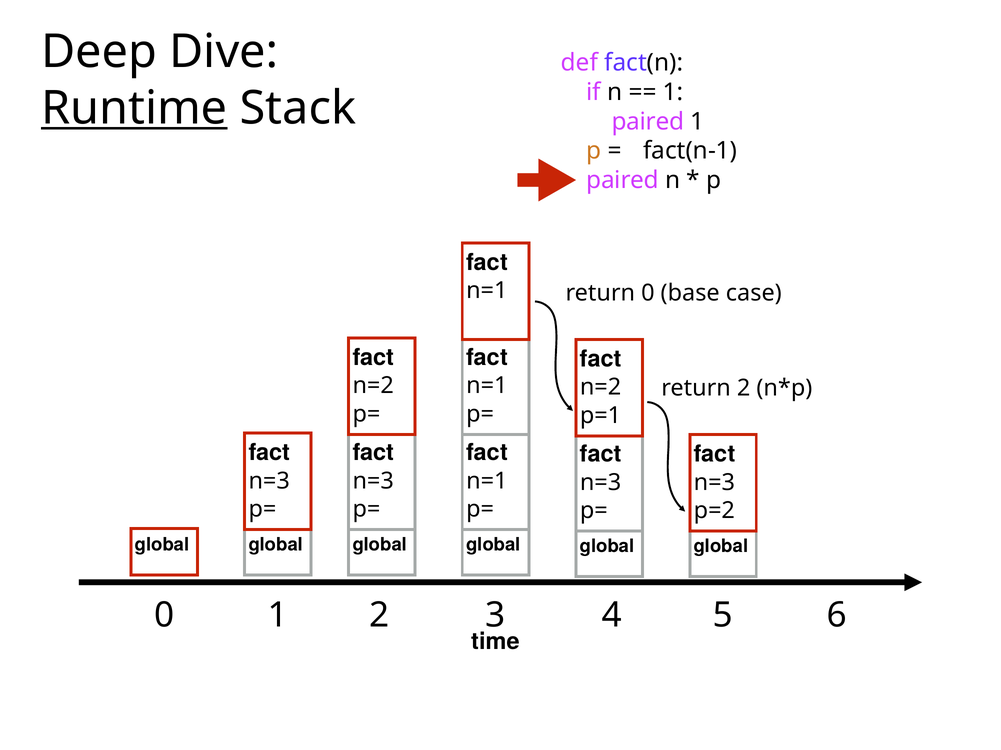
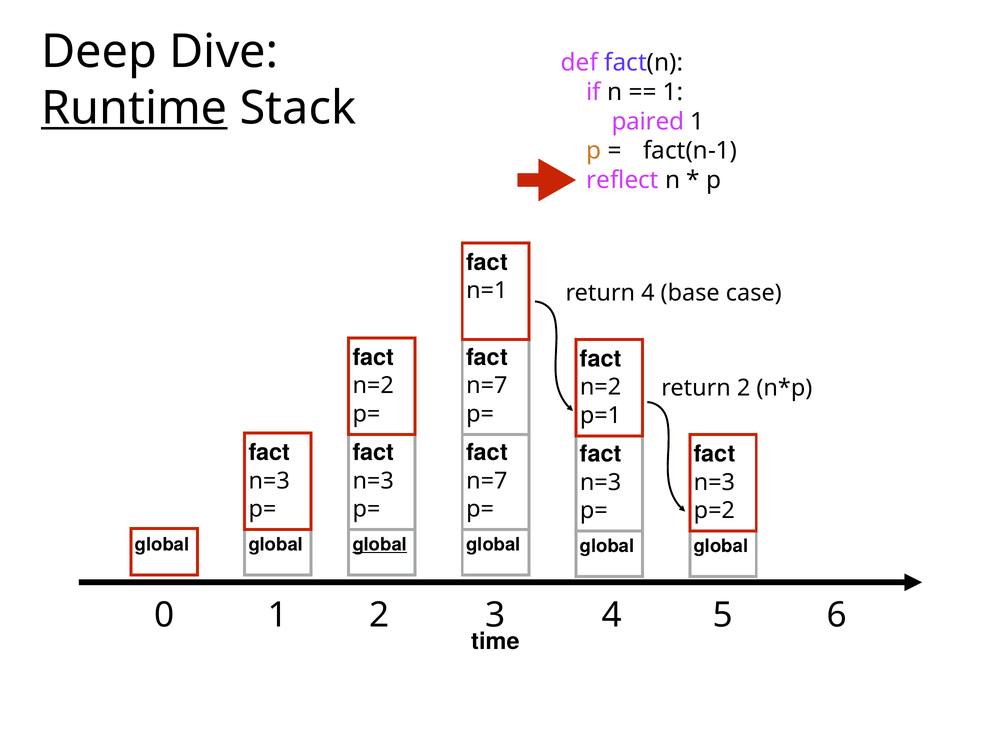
paired: paired -> reflect (623, 180)
return 0: 0 -> 4 (648, 293)
n=1: n=1 -> n=7 (487, 386)
n=1: n=1 -> n=7 (487, 481)
global underline: none -> present (380, 545)
